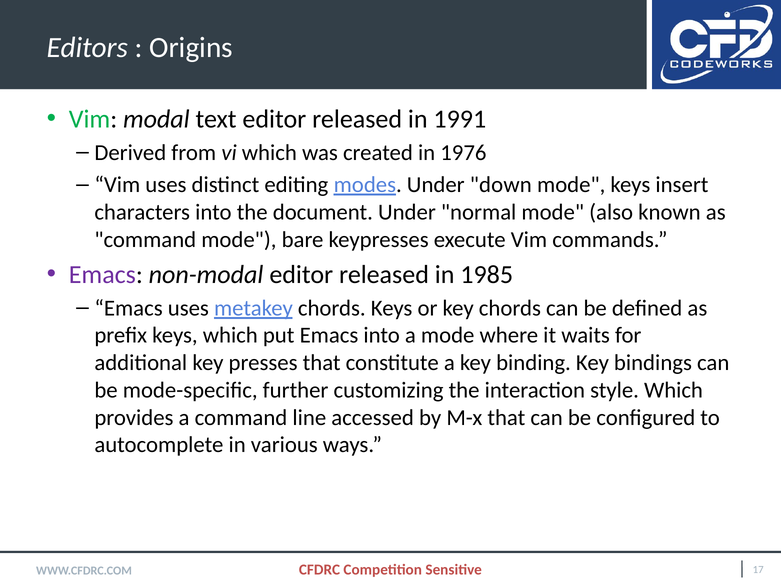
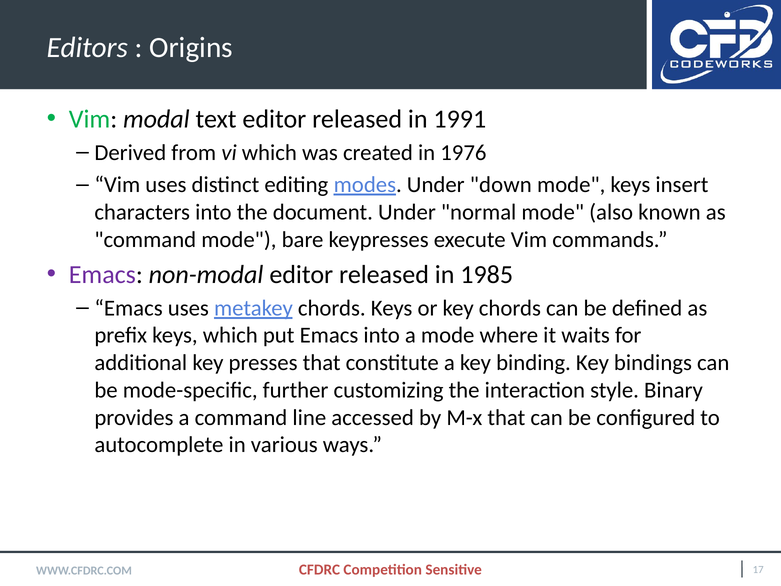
style Which: Which -> Binary (673, 390)
